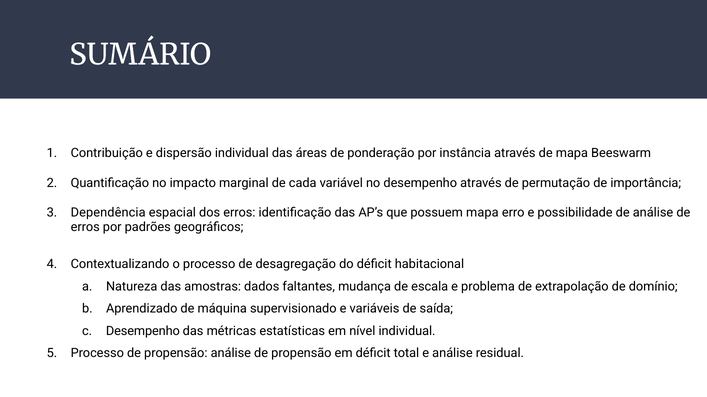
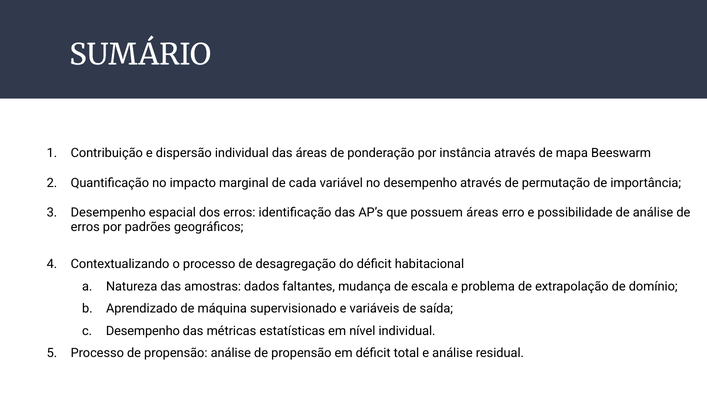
Dependência: Dependência -> Desempenho (108, 213)
possuem mapa: mapa -> áreas (482, 213)
